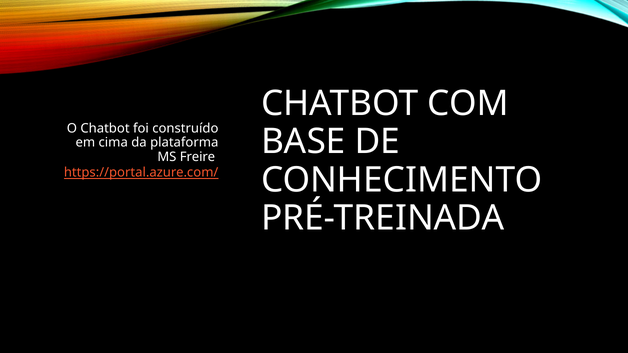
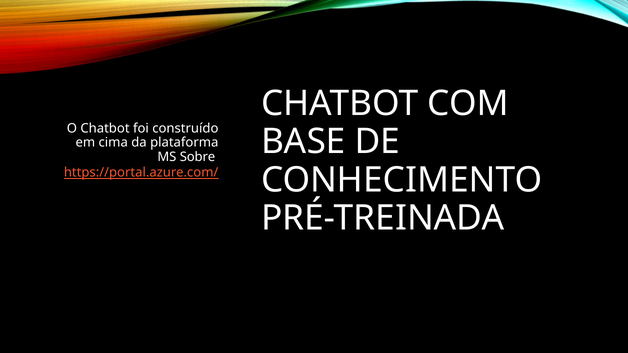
Freire: Freire -> Sobre (197, 157)
